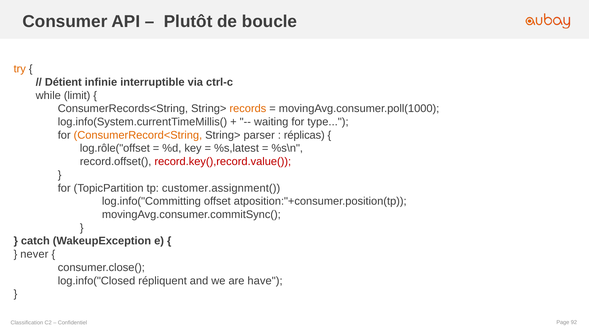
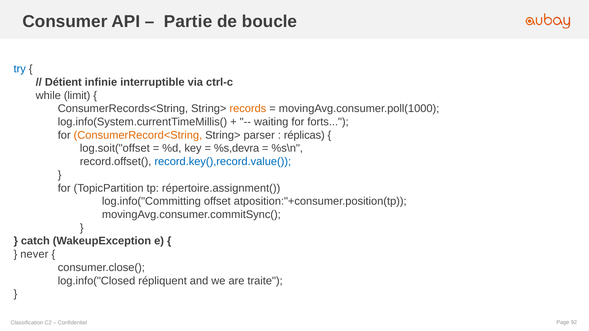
Plutôt: Plutôt -> Partie (188, 22)
try colour: orange -> blue (20, 69)
type: type -> forts (328, 122)
log.rôle("offset: log.rôle("offset -> log.soit("offset (115, 148)
%s,latest: %s,latest -> %s,devra (237, 148)
record.key(),record.value( colour: red -> blue (223, 162)
customer.assignment(: customer.assignment( -> répertoire.assignment( (221, 188)
have: have -> traite (265, 281)
